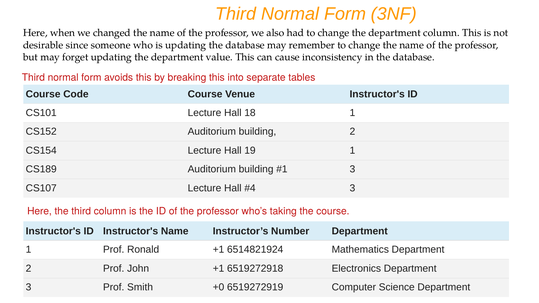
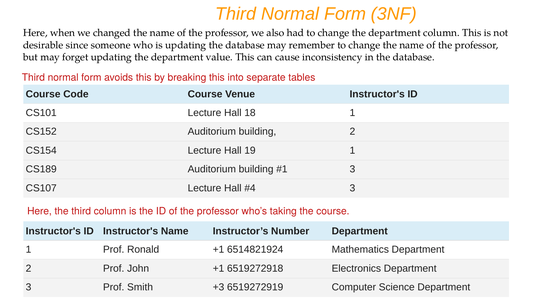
+0: +0 -> +3 (219, 287)
